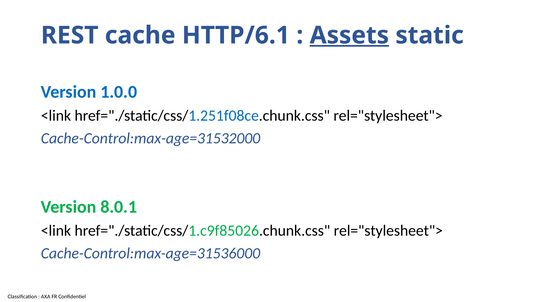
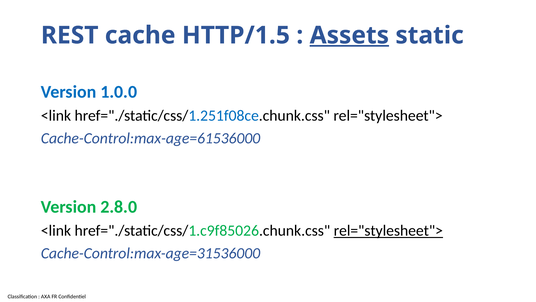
HTTP/6.1: HTTP/6.1 -> HTTP/1.5 (236, 35)
Cache-Control:max-age=31532000: Cache-Control:max-age=31532000 -> Cache-Control:max-age=61536000 (151, 138)
8.0.1: 8.0.1 -> 2.8.0 (119, 207)
rel="stylesheet"> underline: none -> present (388, 230)
